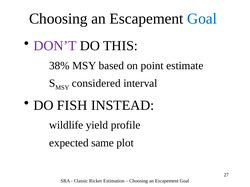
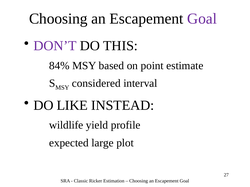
Goal colour: blue -> purple (202, 19)
38%: 38% -> 84% (59, 66)
FISH: FISH -> LIKE (72, 106)
same: same -> large (103, 143)
